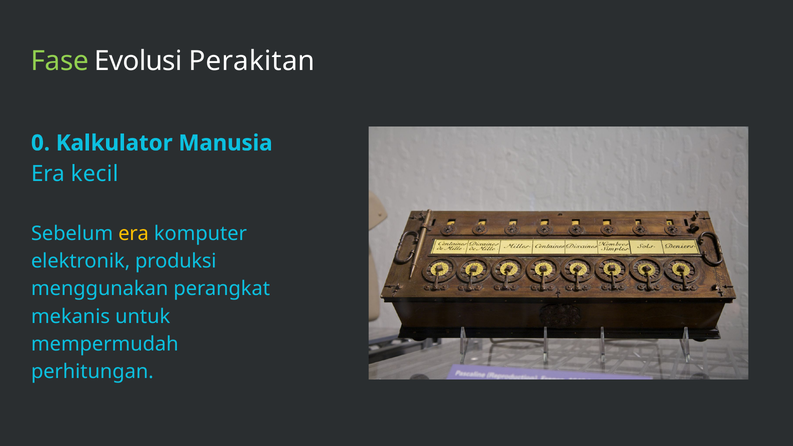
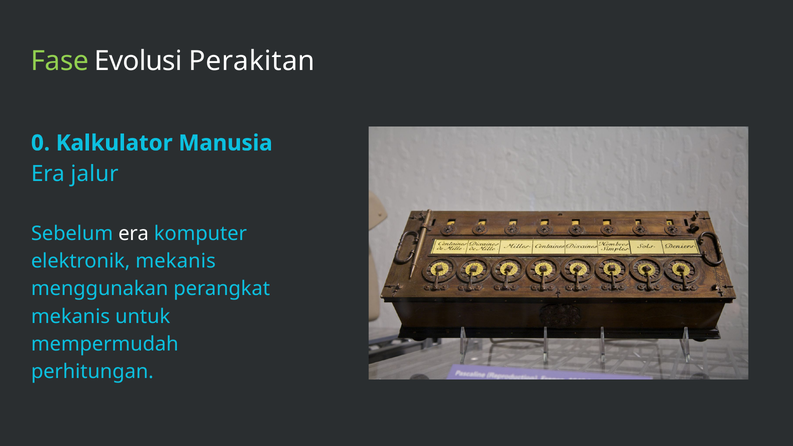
kecil: kecil -> jalur (95, 174)
era colour: yellow -> white (134, 234)
elektronik produksi: produksi -> mekanis (176, 261)
